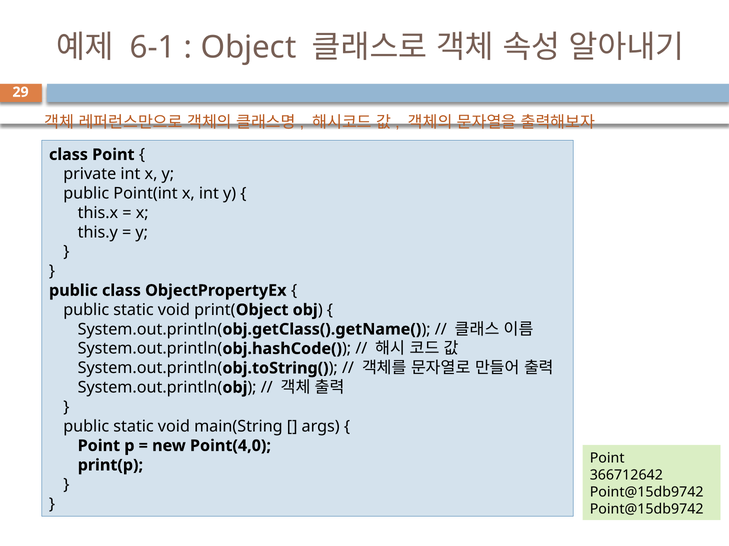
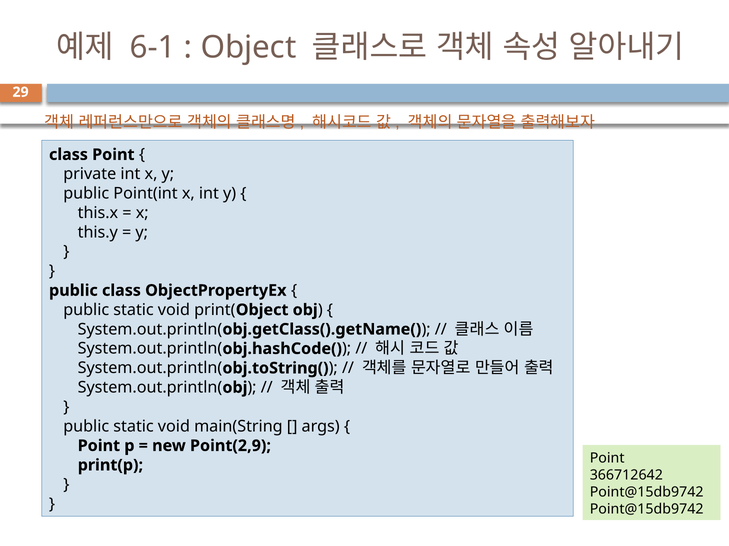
Point(4,0: Point(4,0 -> Point(2,9 (230, 446)
